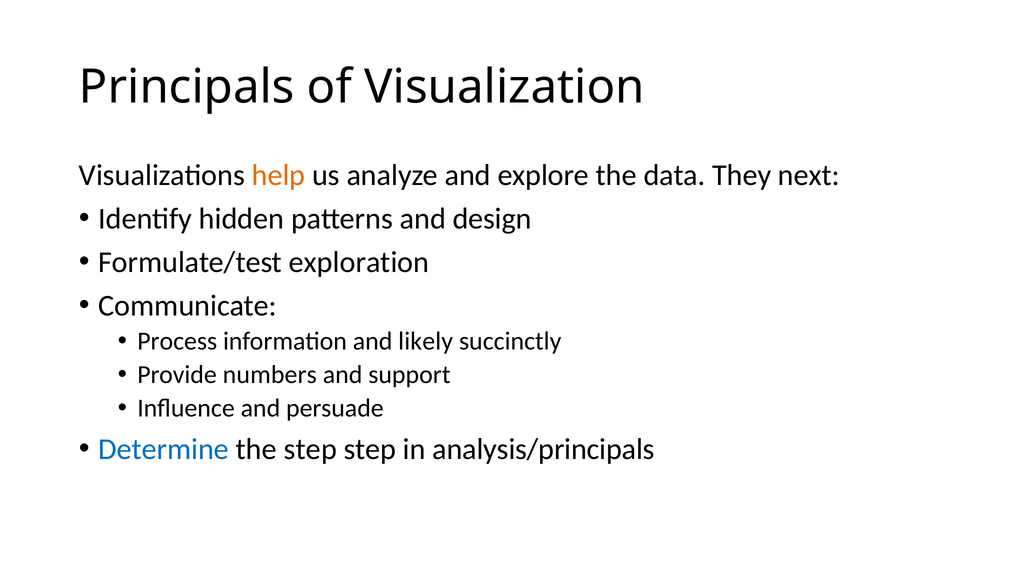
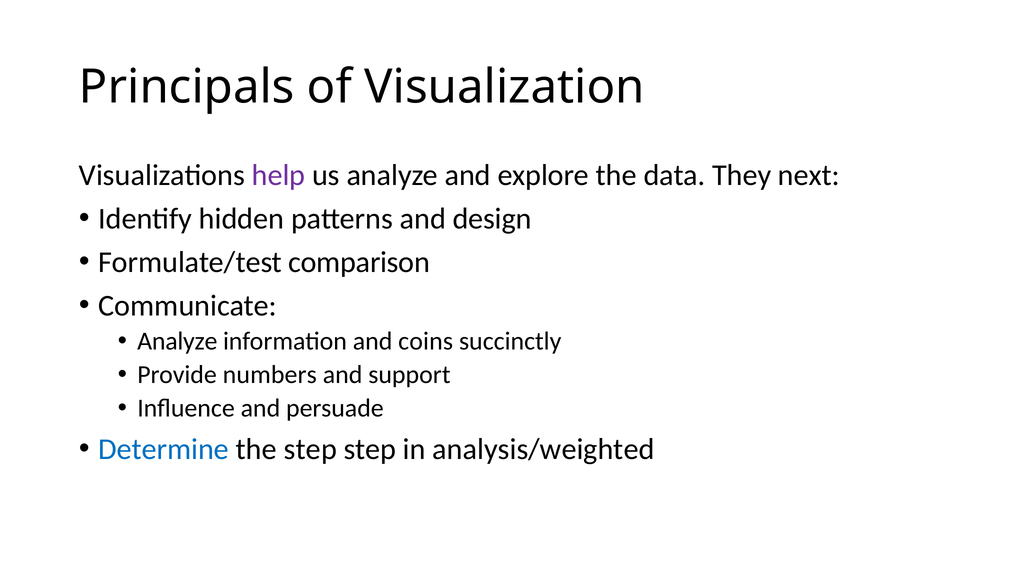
help colour: orange -> purple (279, 175)
exploration: exploration -> comparison (359, 262)
Process: Process -> Analyze (177, 341)
likely: likely -> coins (426, 341)
analysis/principals: analysis/principals -> analysis/weighted (543, 449)
